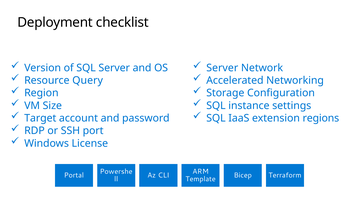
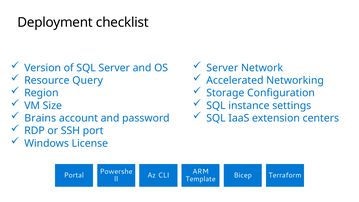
Target: Target -> Brains (40, 118)
regions: regions -> centers (321, 118)
